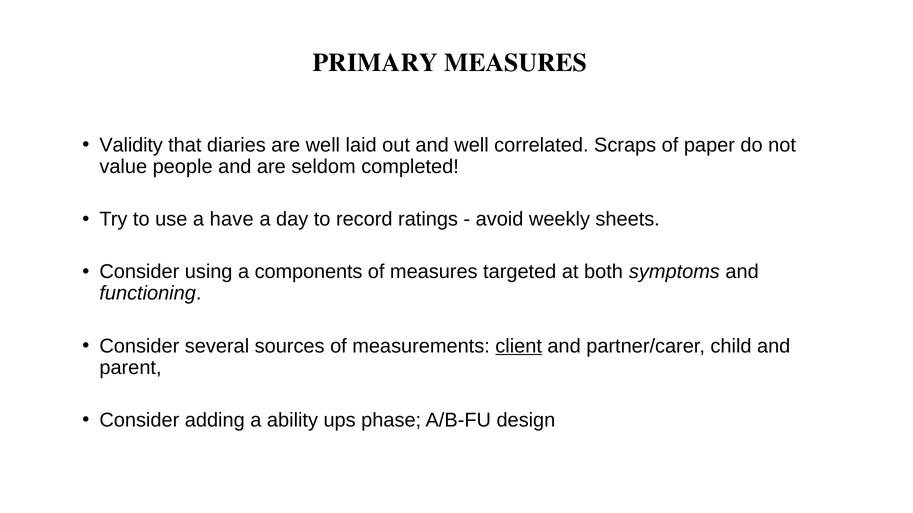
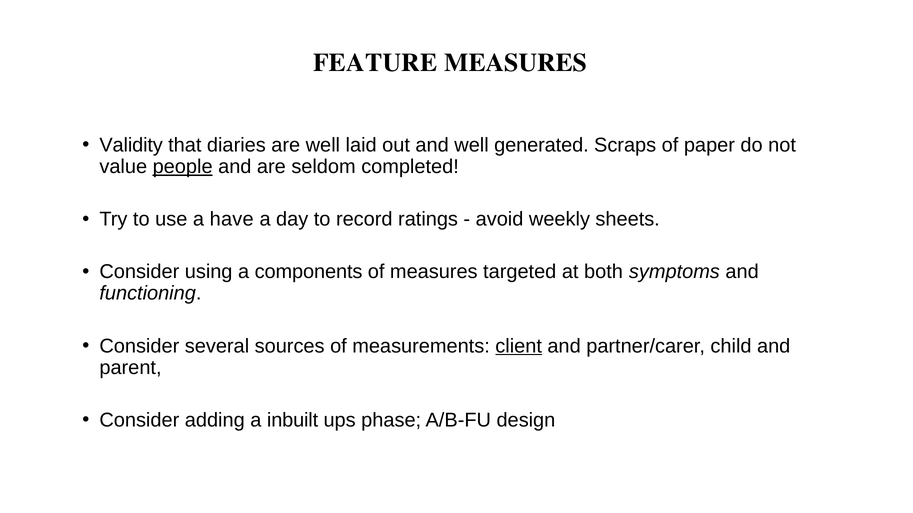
PRIMARY: PRIMARY -> FEATURE (375, 63)
correlated: correlated -> generated (541, 145)
people underline: none -> present (183, 167)
ability: ability -> inbuilt (293, 421)
